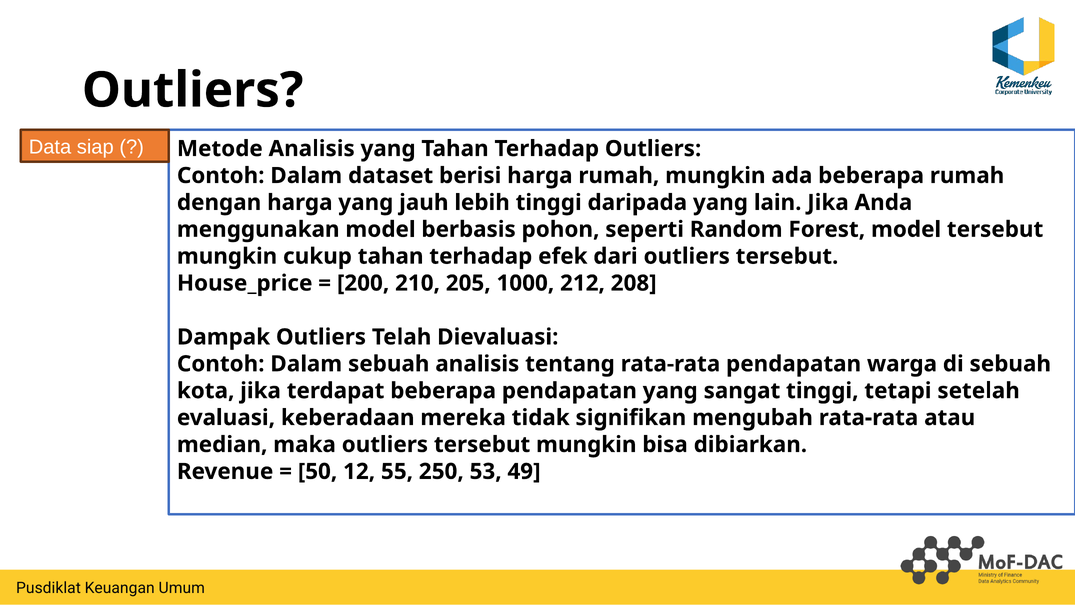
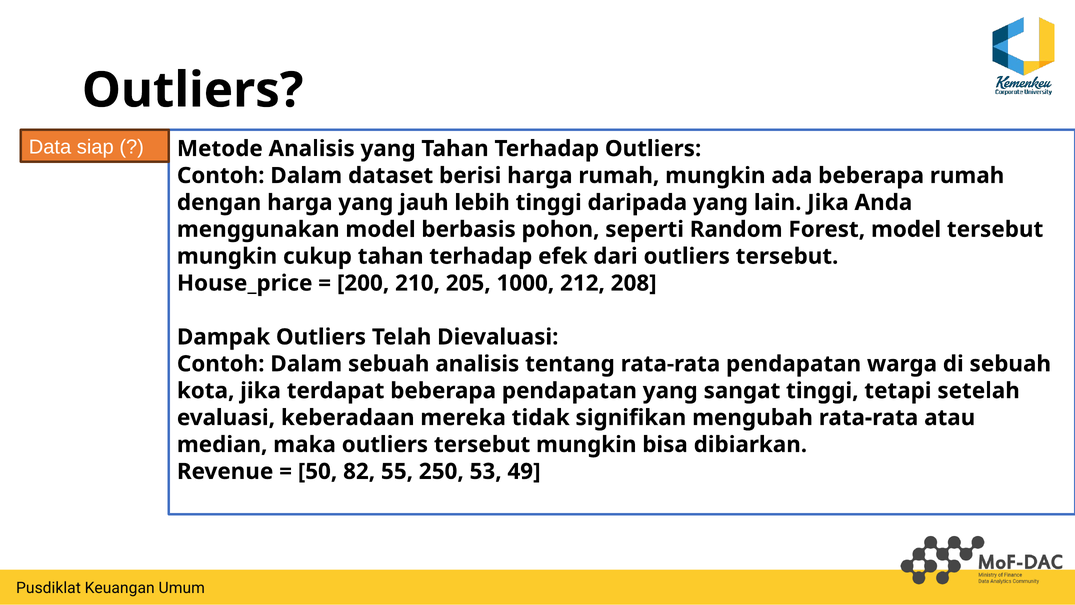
12: 12 -> 82 (359, 471)
